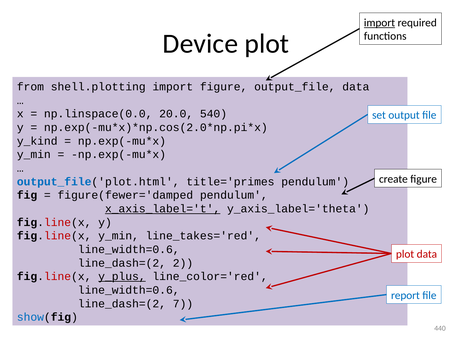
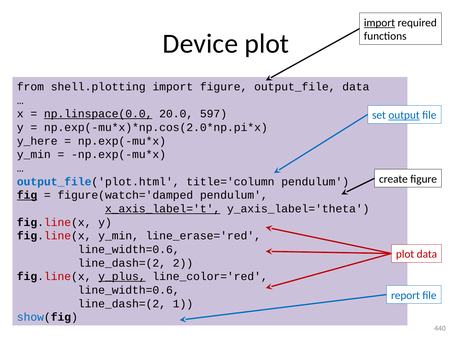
np.linspace(0.0 underline: none -> present (98, 114)
540: 540 -> 597 (213, 114)
output underline: none -> present (404, 115)
y_kind: y_kind -> y_here (37, 141)
title='primes: title='primes -> title='column (230, 182)
fig underline: none -> present (27, 195)
figure(fewer='damped: figure(fewer='damped -> figure(watch='damped (125, 195)
line_takes='red: line_takes='red -> line_erase='red (203, 236)
7: 7 -> 1 (183, 304)
